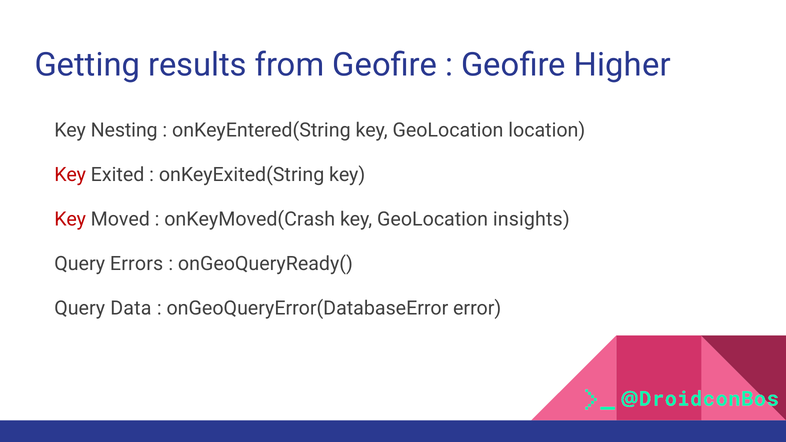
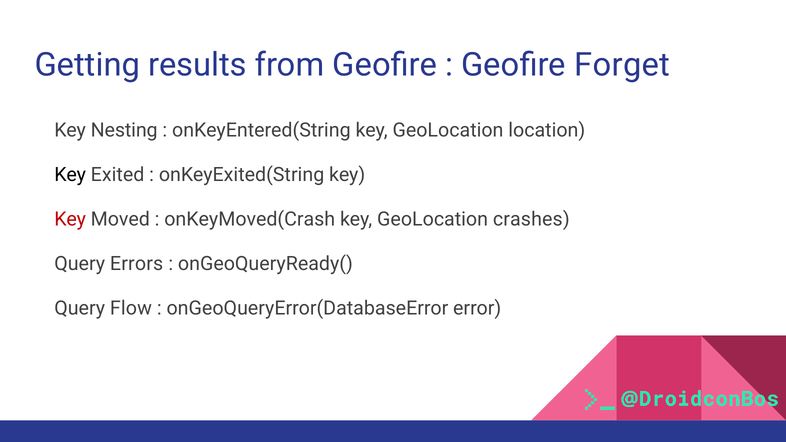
Higher: Higher -> Forget (622, 65)
Key colour: red -> black (70, 175)
insights: insights -> crashes (531, 219)
Data: Data -> Flow (131, 309)
